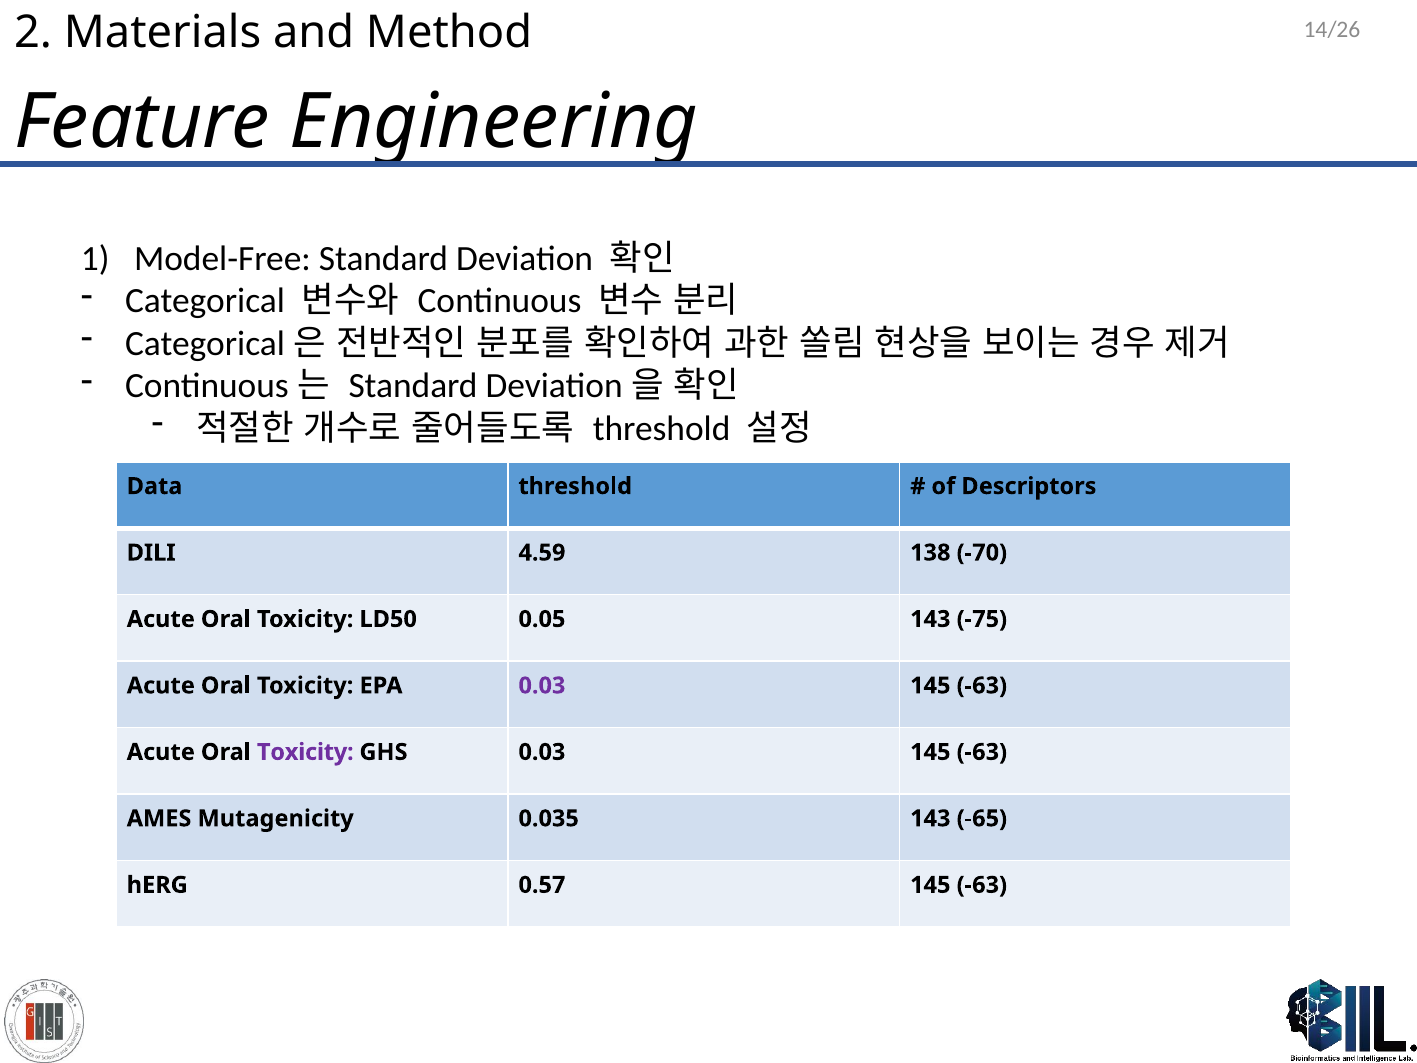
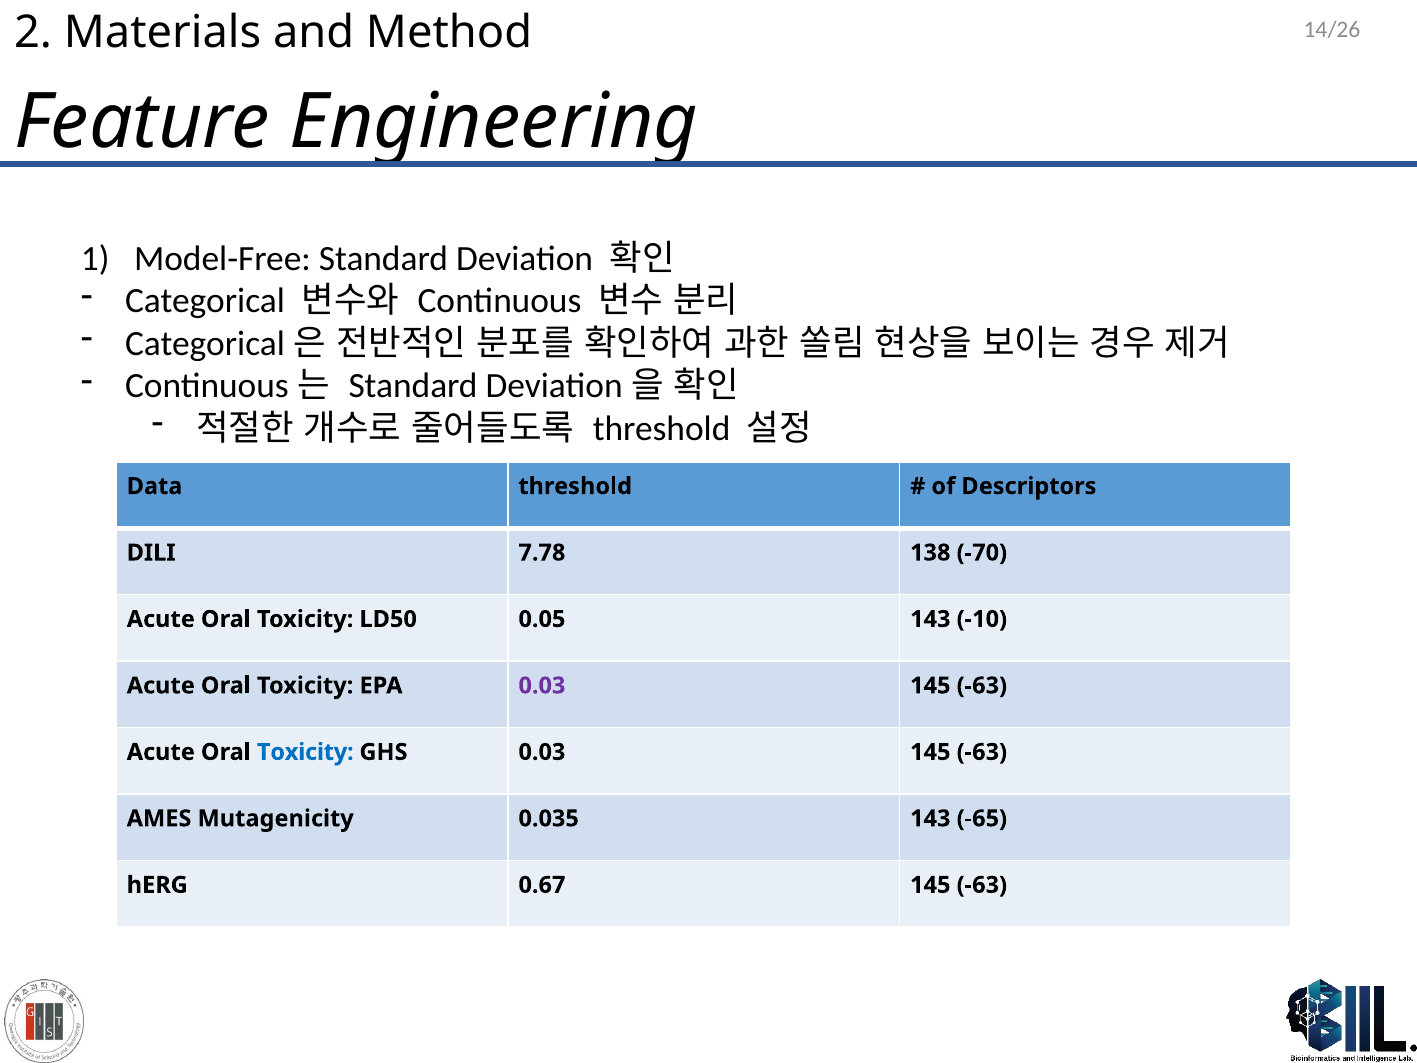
4.59: 4.59 -> 7.78 (542, 553)
-75: -75 -> -10 (982, 619)
Toxicity colour: purple -> blue (305, 752)
0.57: 0.57 -> 0.67 (542, 885)
